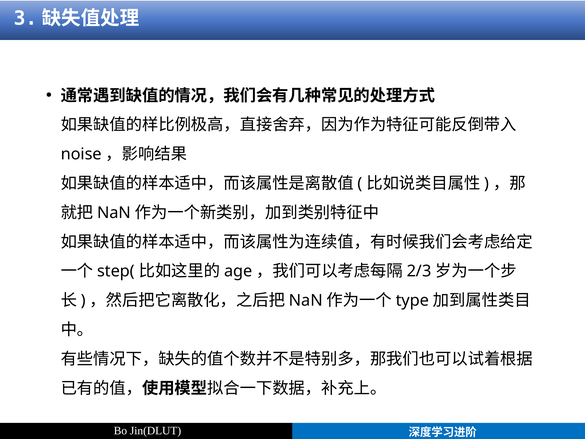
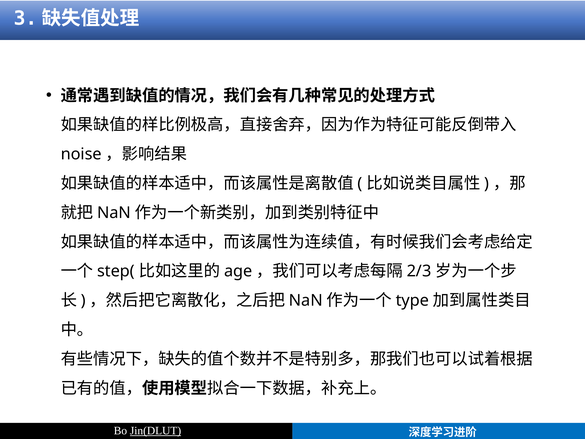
Jin(DLUT underline: none -> present (155, 431)
